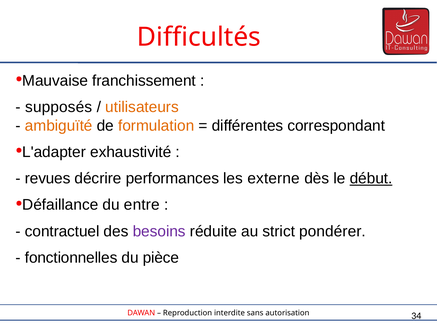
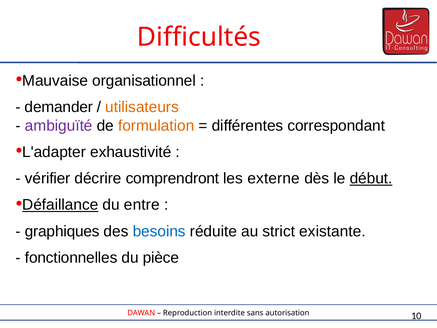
franchissement: franchissement -> organisationnel (144, 81)
supposés: supposés -> demander (59, 107)
ambiguïté colour: orange -> purple (59, 125)
revues: revues -> vérifier (48, 178)
performances: performances -> comprendront (172, 178)
Défaillance underline: none -> present (60, 205)
contractuel: contractuel -> graphiques (62, 231)
besoins colour: purple -> blue (159, 231)
pondérer: pondérer -> existante (333, 231)
34: 34 -> 10 (416, 316)
